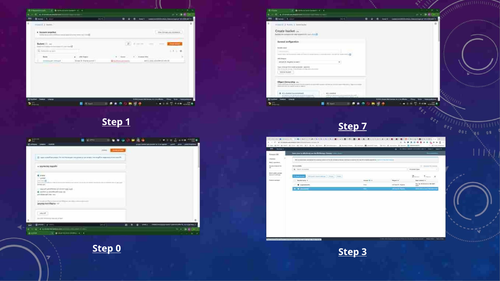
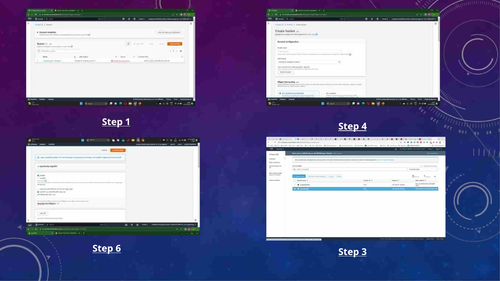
7: 7 -> 4 (364, 127)
0: 0 -> 6 (118, 249)
